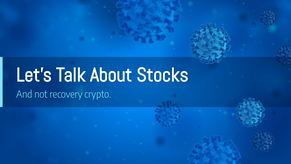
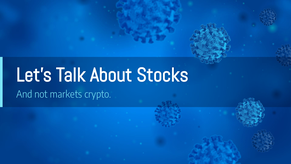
recovery: recovery -> markets (66, 94)
